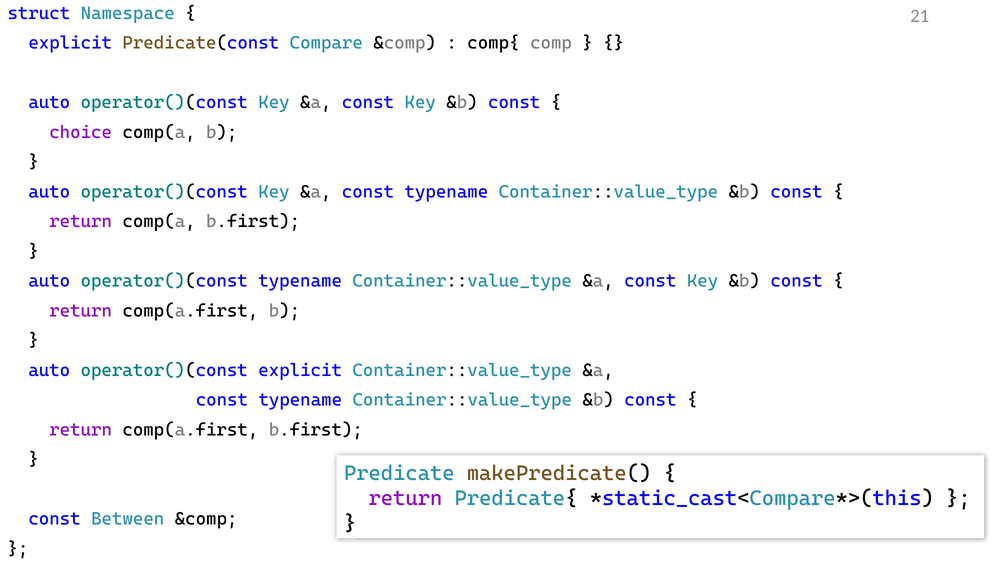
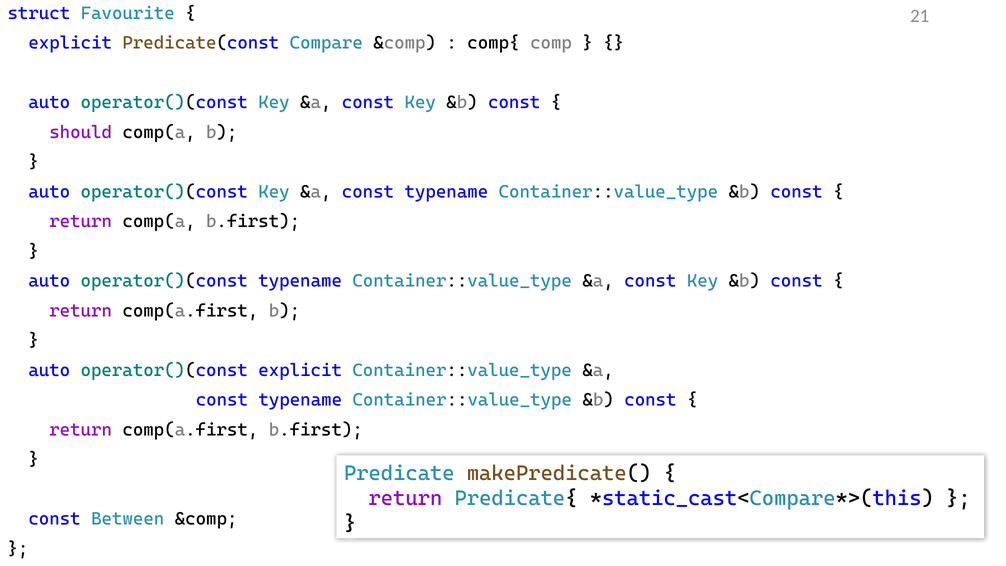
Namespace: Namespace -> Favourite (128, 13)
choice: choice -> should (81, 132)
